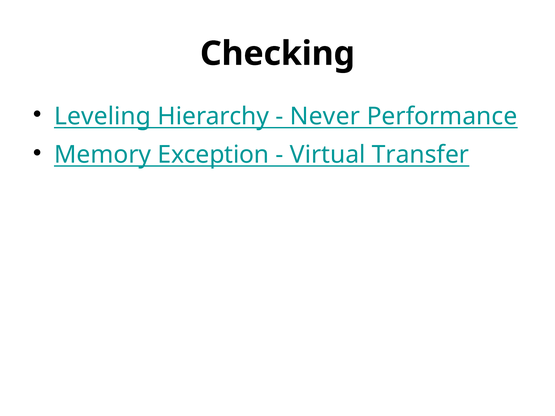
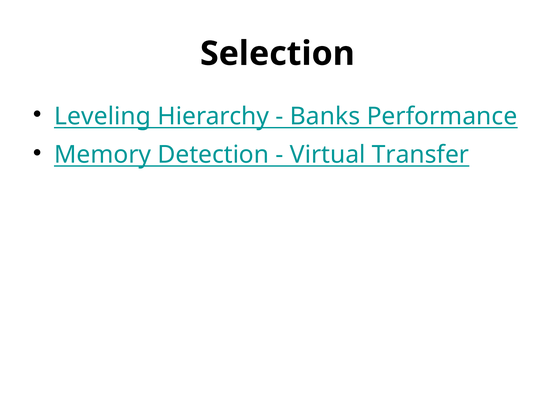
Checking: Checking -> Selection (277, 54)
Never: Never -> Banks (325, 116)
Exception: Exception -> Detection (213, 155)
